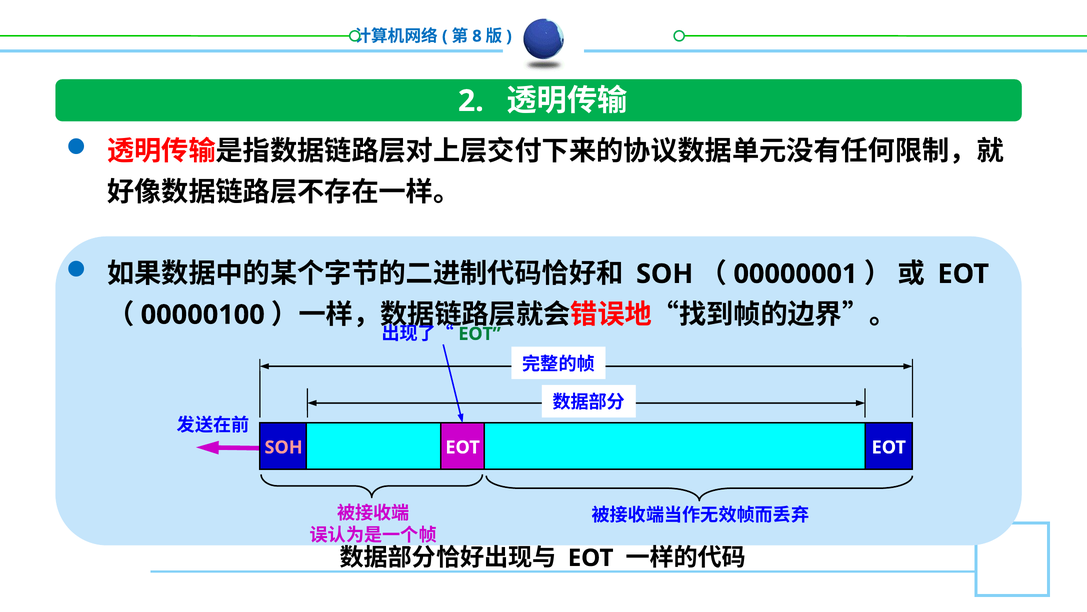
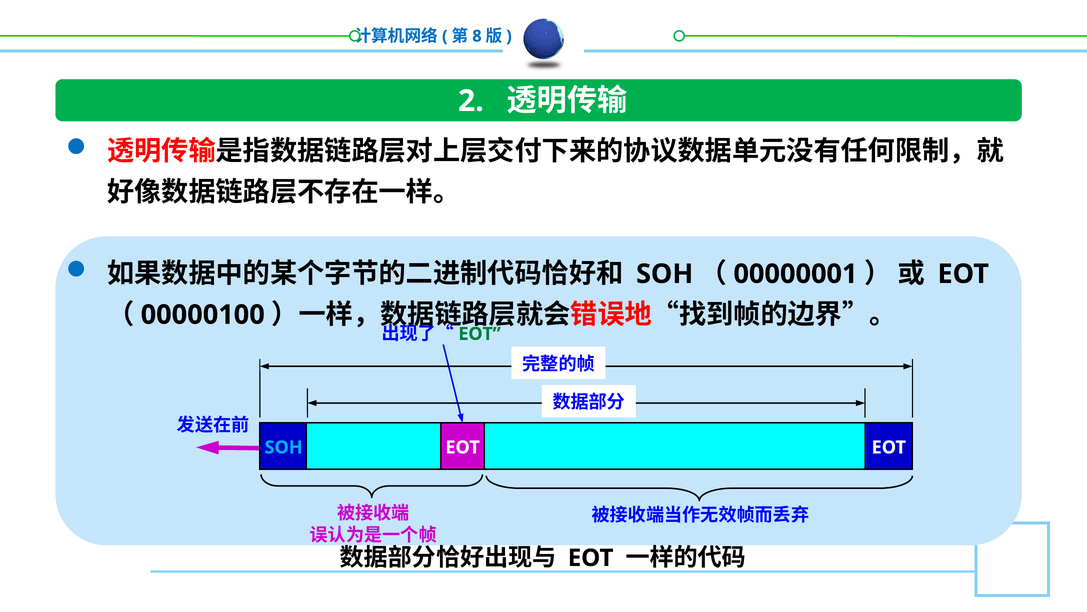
SOH colour: pink -> light blue (284, 447)
